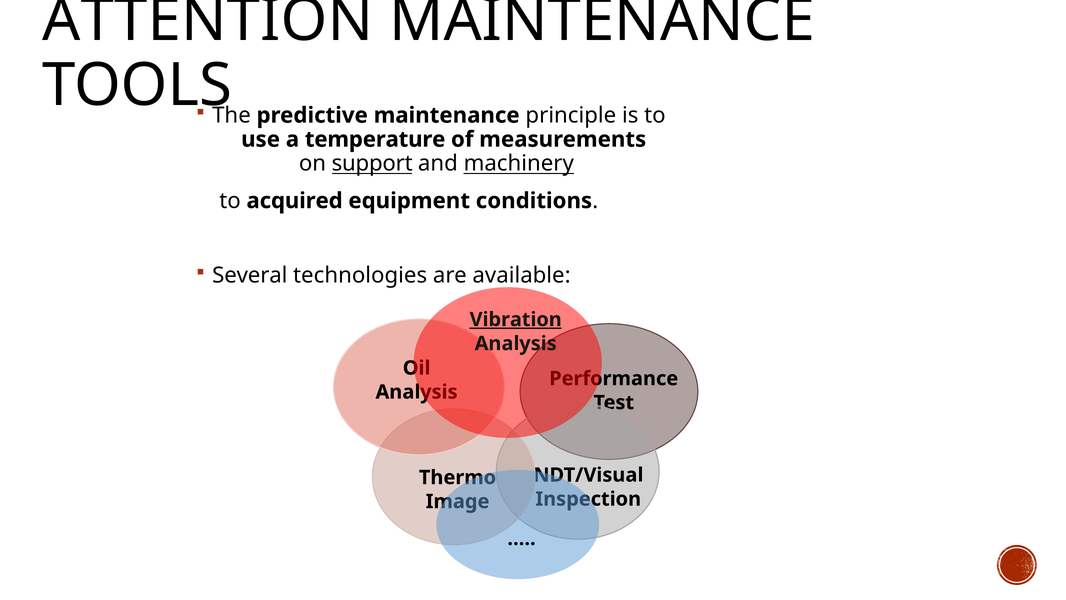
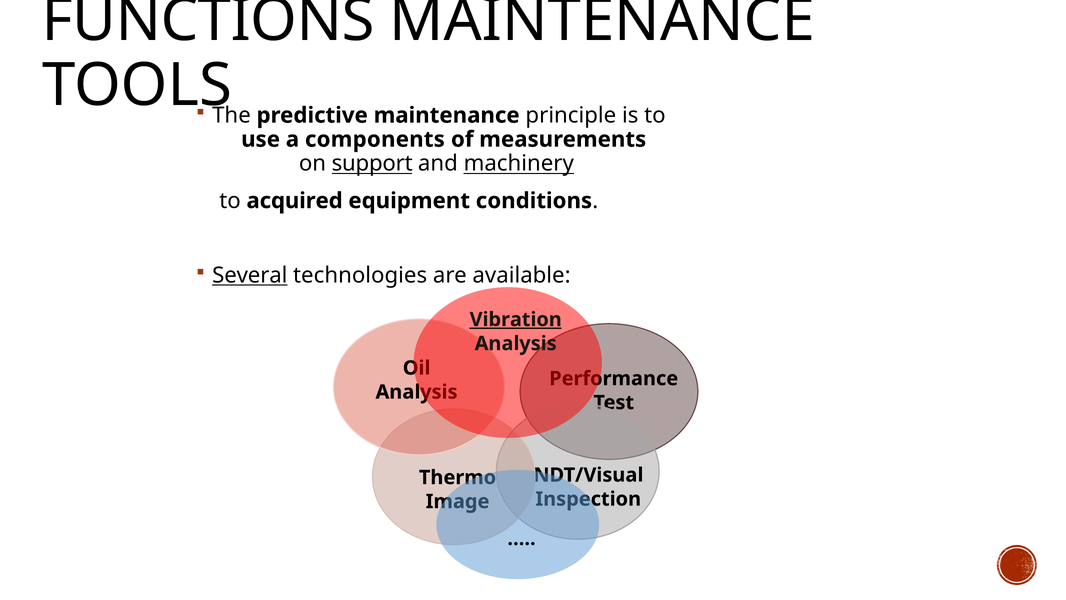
ATTENTION: ATTENTION -> FUNCTIONS (208, 21)
temperature: temperature -> components (375, 139)
Several underline: none -> present (250, 275)
